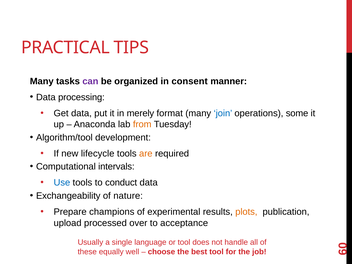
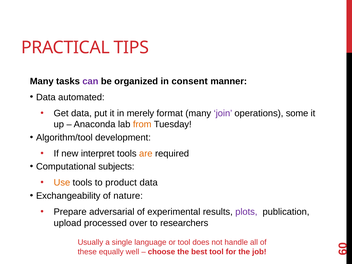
processing: processing -> automated (81, 97)
join colour: blue -> purple (223, 113)
lifecycle: lifecycle -> interpret (98, 154)
intervals: intervals -> subjects (116, 167)
Use colour: blue -> orange (62, 183)
conduct: conduct -> product (121, 183)
champions: champions -> adversarial (112, 212)
plots colour: orange -> purple (246, 212)
acceptance: acceptance -> researchers (184, 223)
